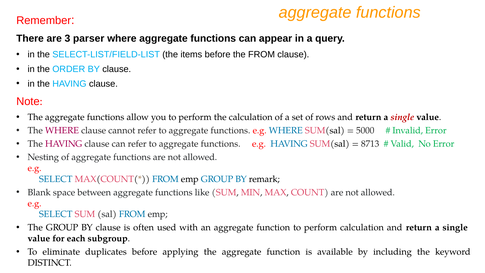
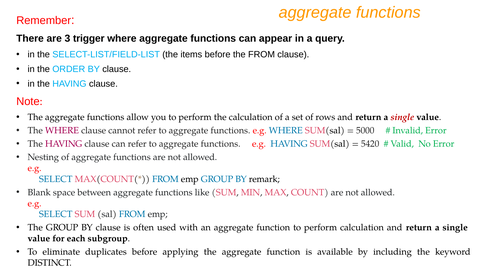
parser: parser -> trigger (89, 38)
8713: 8713 -> 5420 (370, 144)
